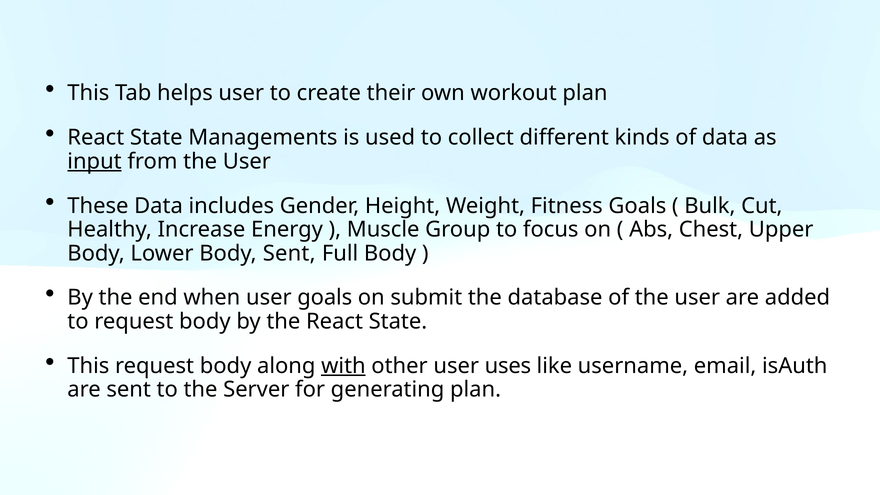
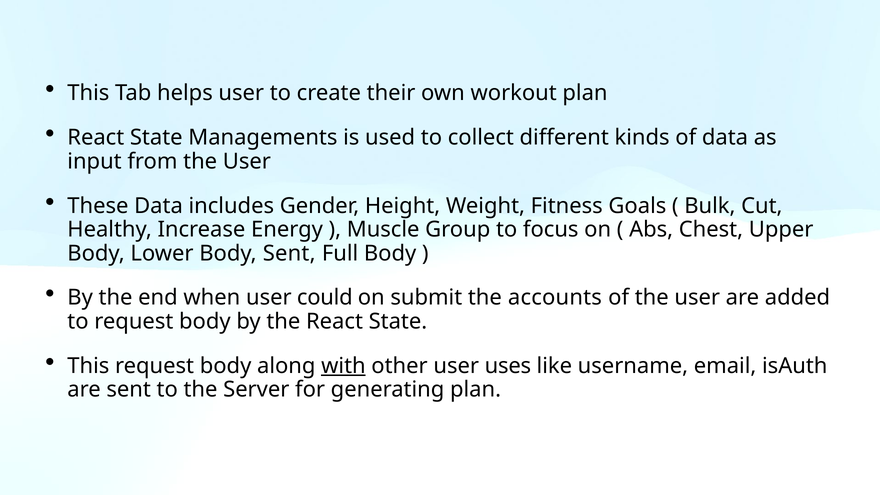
input underline: present -> none (95, 161)
user goals: goals -> could (325, 298)
database: database -> accounts (555, 298)
